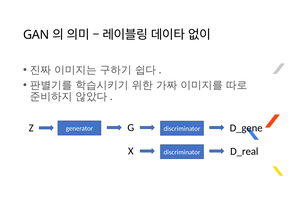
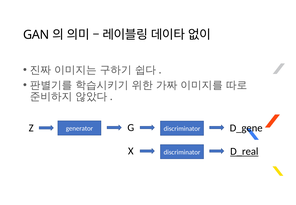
D_real underline: none -> present (244, 151)
